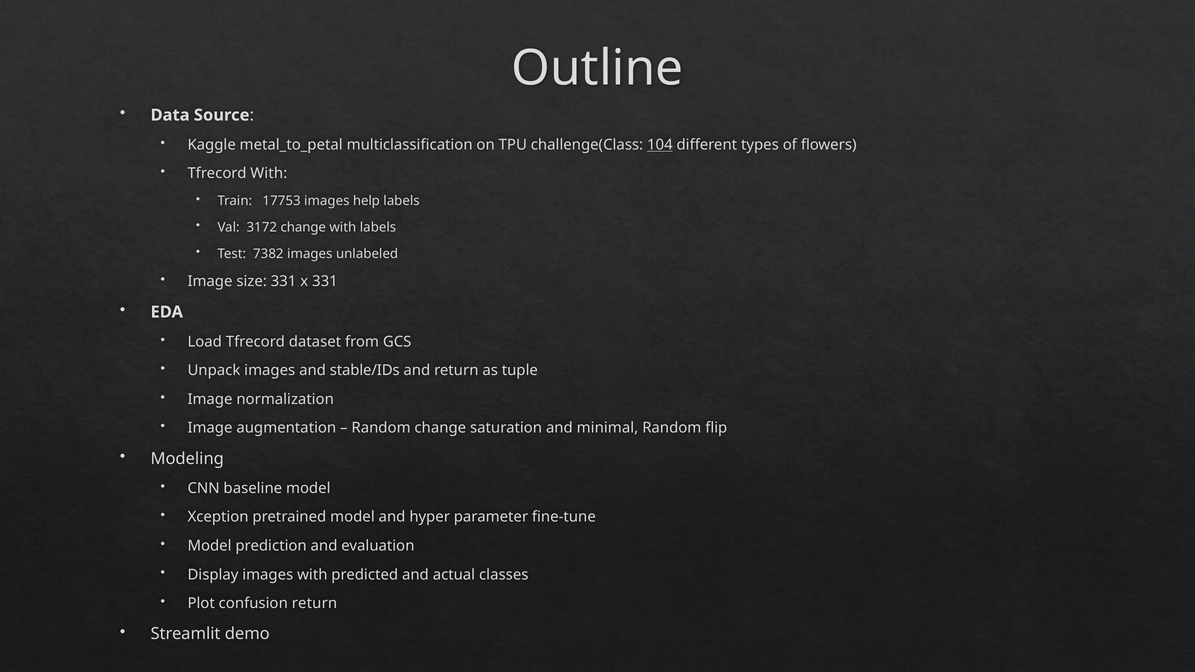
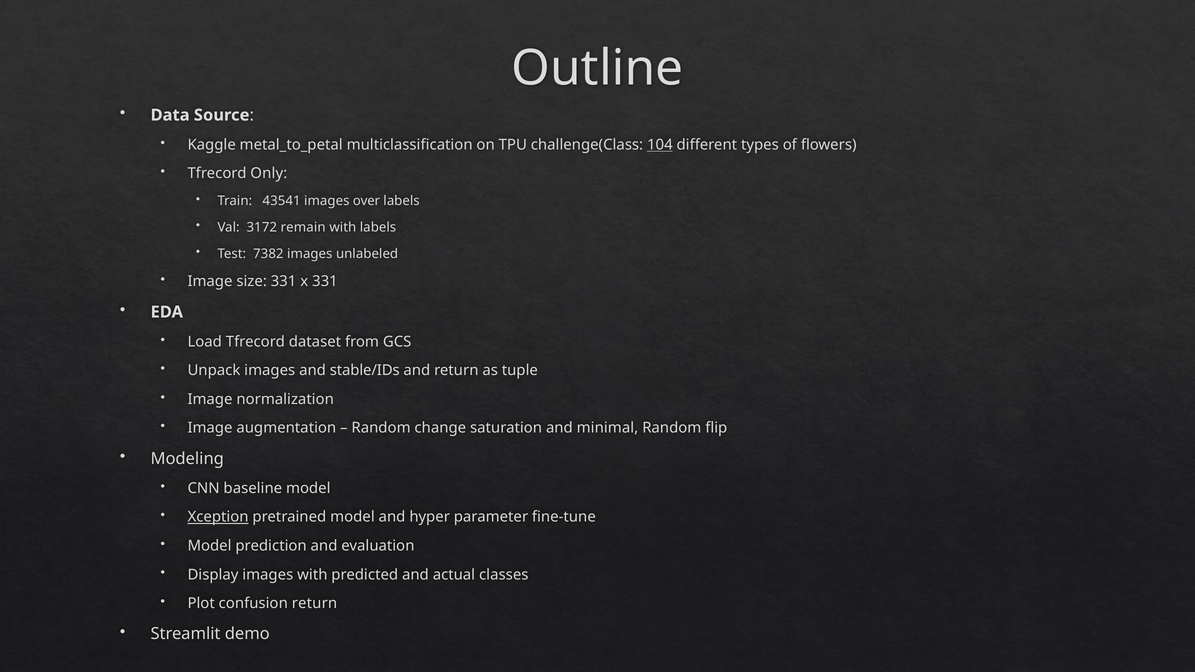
Tfrecord With: With -> Only (269, 174)
17753: 17753 -> 43541 (282, 201)
help: help -> over (366, 201)
3172 change: change -> remain (303, 227)
Xception underline: none -> present (218, 517)
